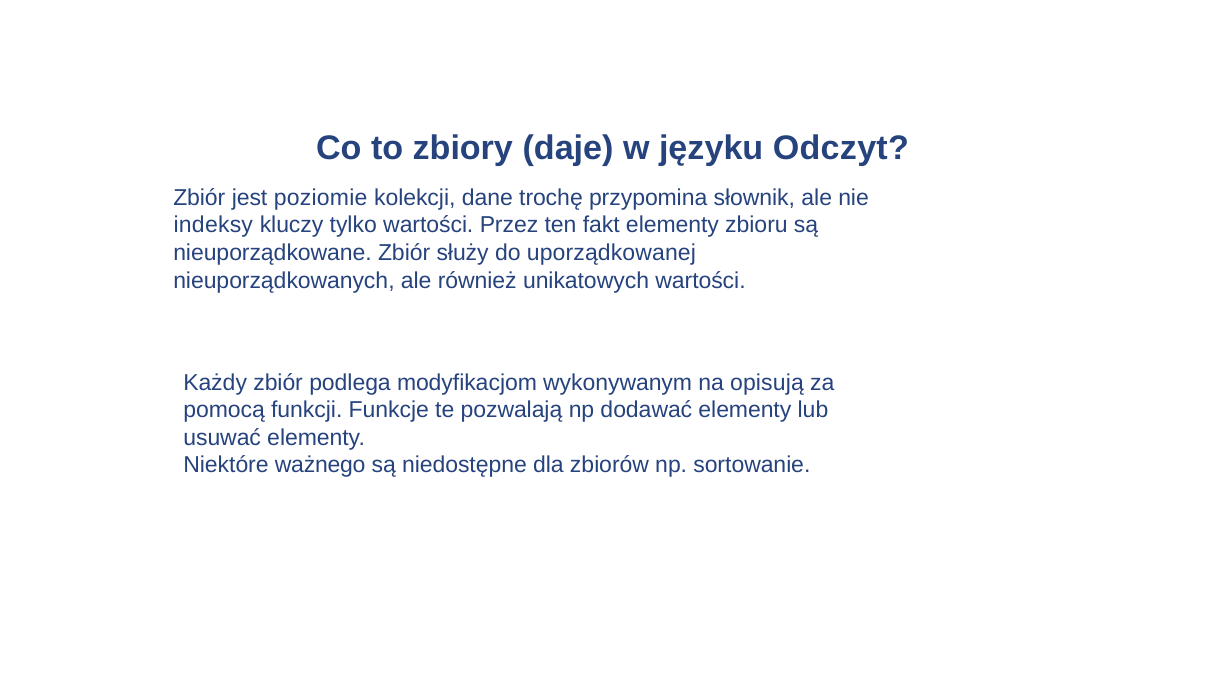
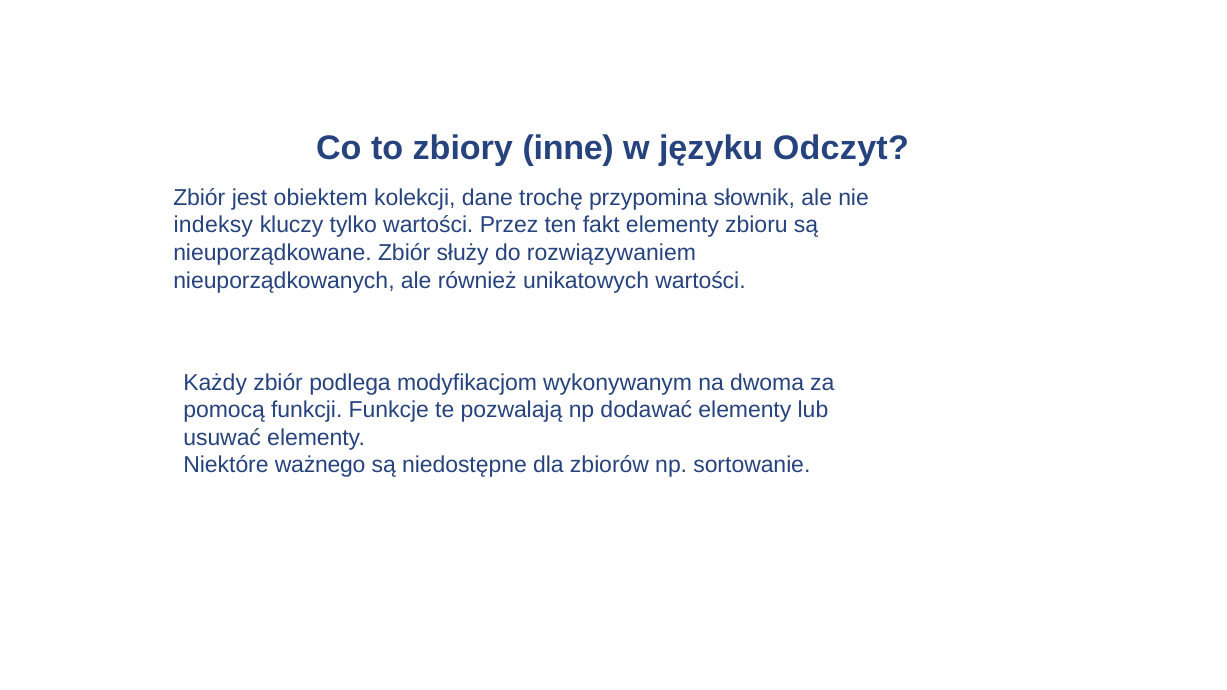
daje: daje -> inne (568, 149)
poziomie: poziomie -> obiektem (321, 198)
uporządkowanej: uporządkowanej -> rozwiązywaniem (611, 253)
opisują: opisują -> dwoma (767, 383)
